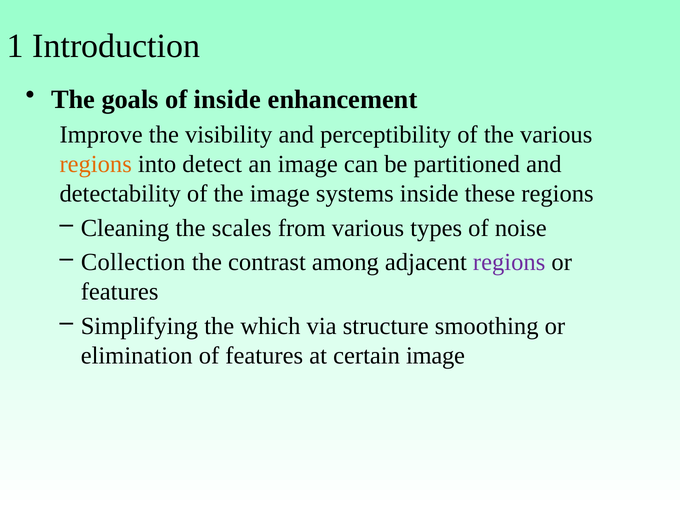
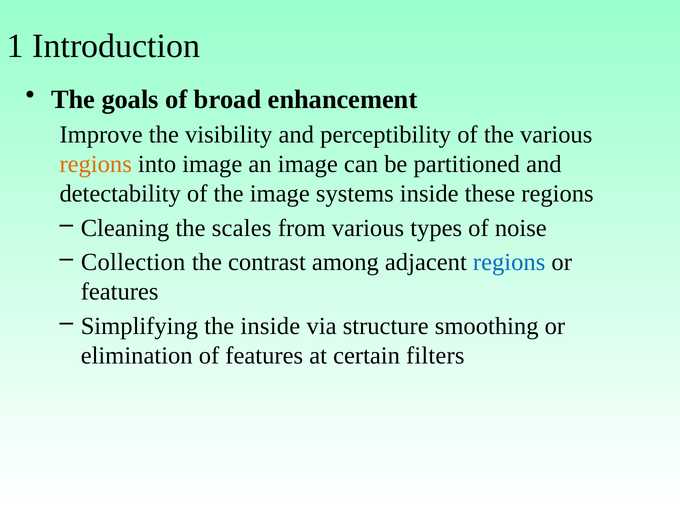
of inside: inside -> broad (228, 99)
into detect: detect -> image (212, 164)
regions colour: purple -> blue (509, 262)
the which: which -> inside (270, 326)
certain image: image -> filters (435, 356)
